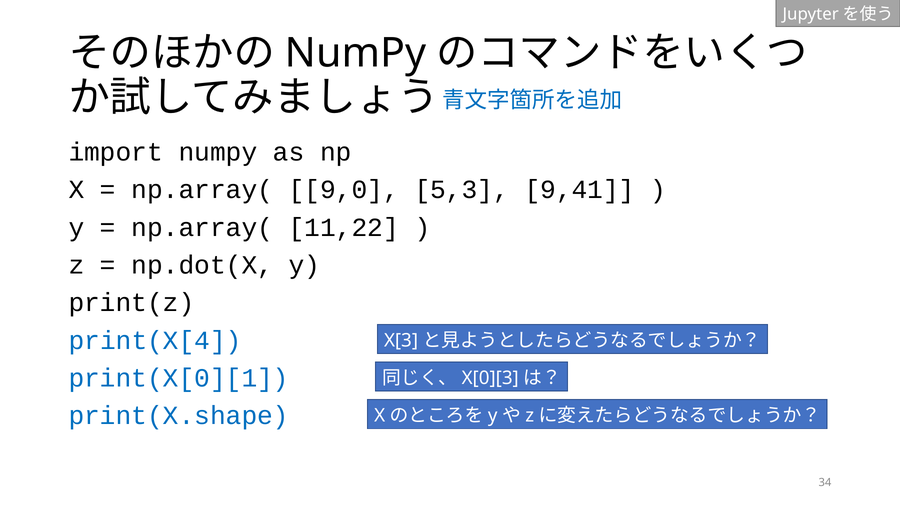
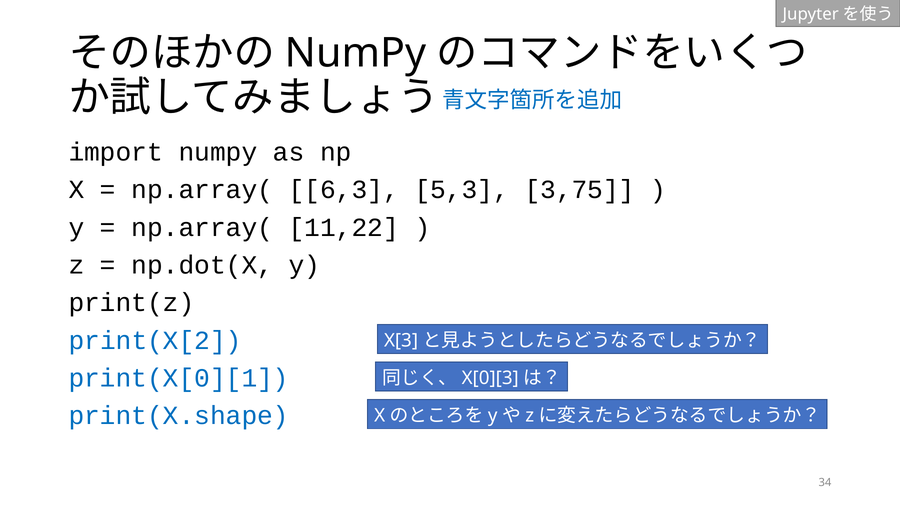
9,0: 9,0 -> 6,3 (344, 190)
9,41: 9,41 -> 3,75 (580, 190)
print(X[4: print(X[4 -> print(X[2 (155, 341)
